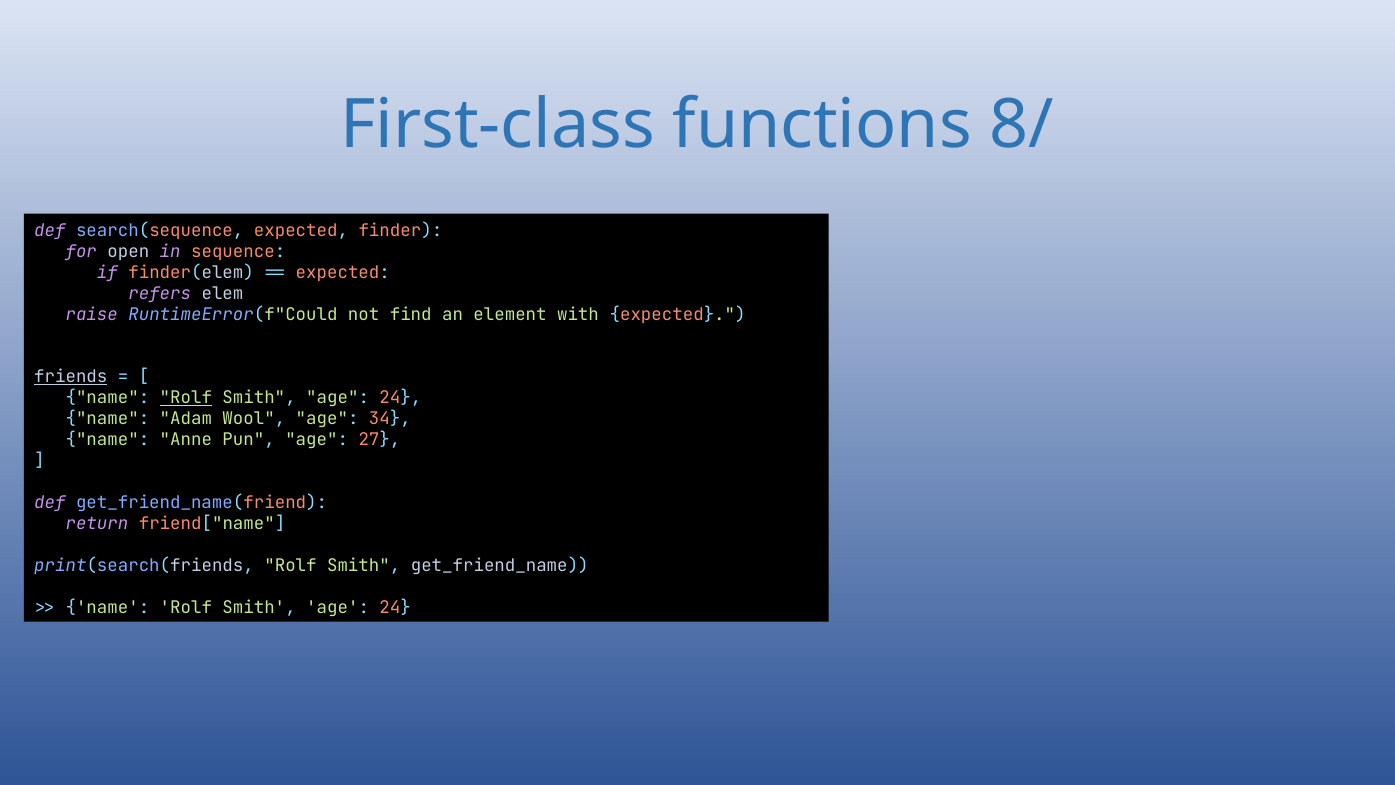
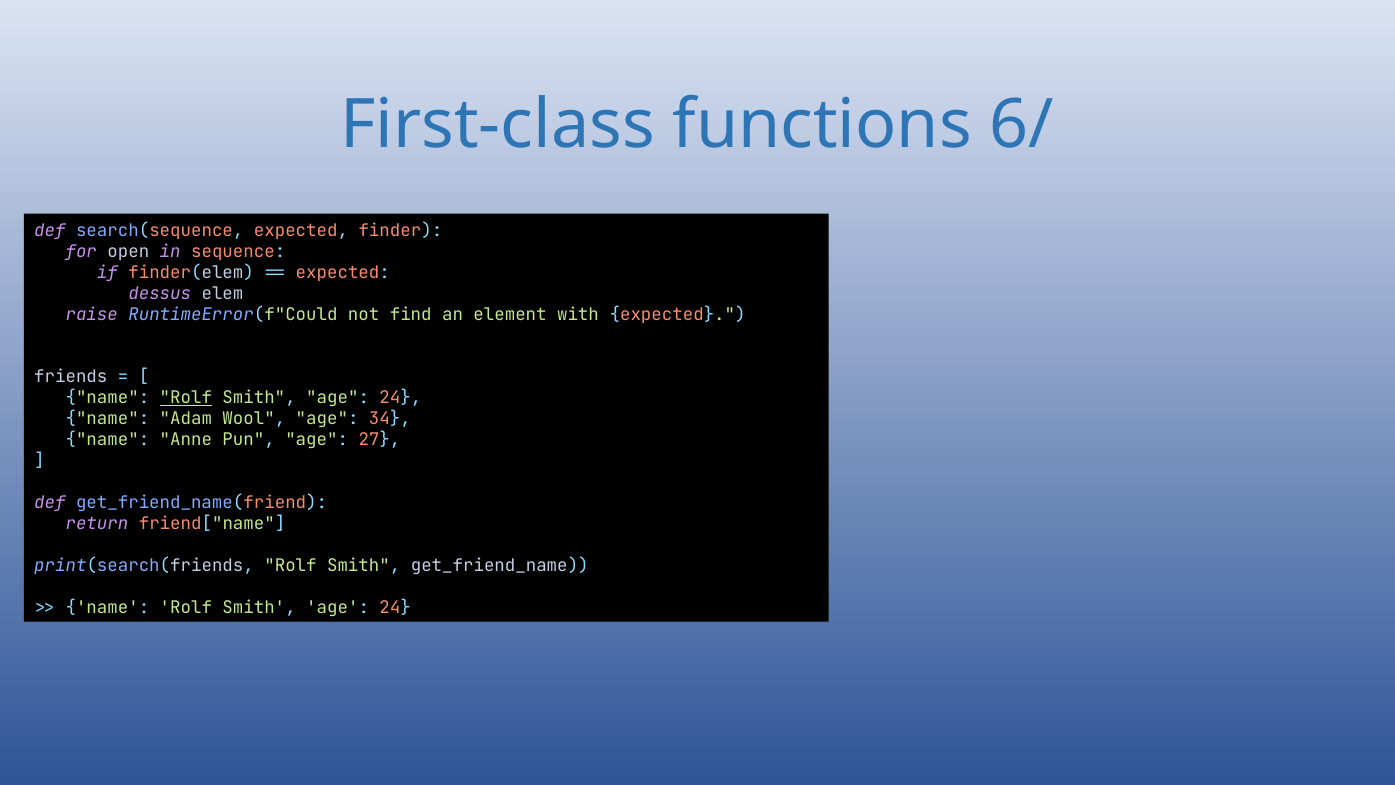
8/: 8/ -> 6/ (1022, 125)
refers: refers -> dessus (160, 293)
friends underline: present -> none (71, 377)
